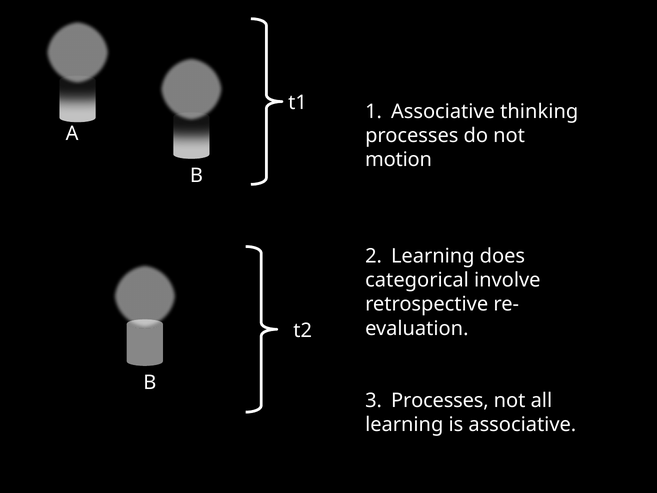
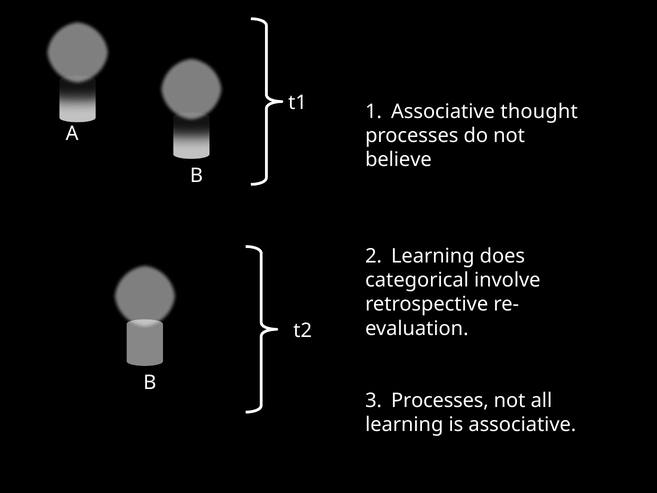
thinking: thinking -> thought (539, 111)
motion: motion -> believe (398, 160)
